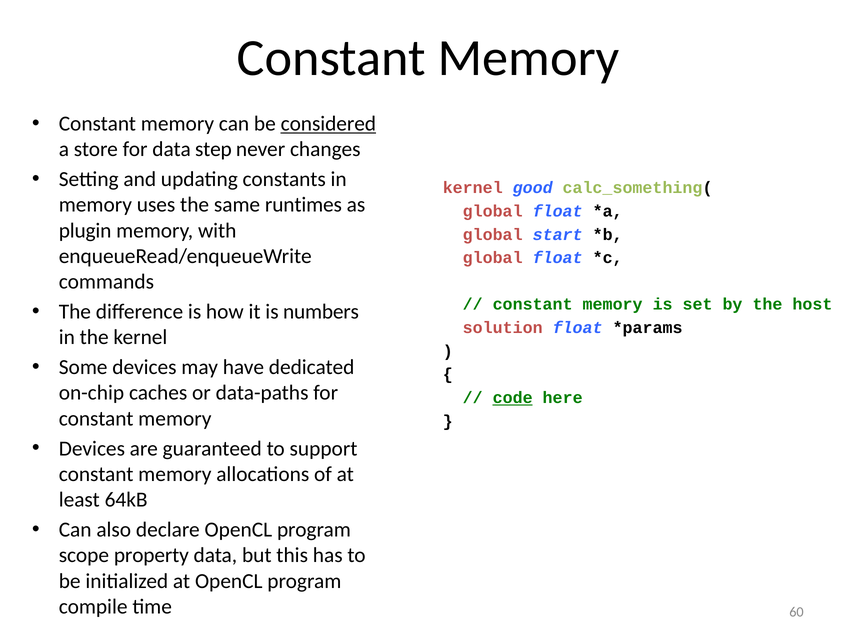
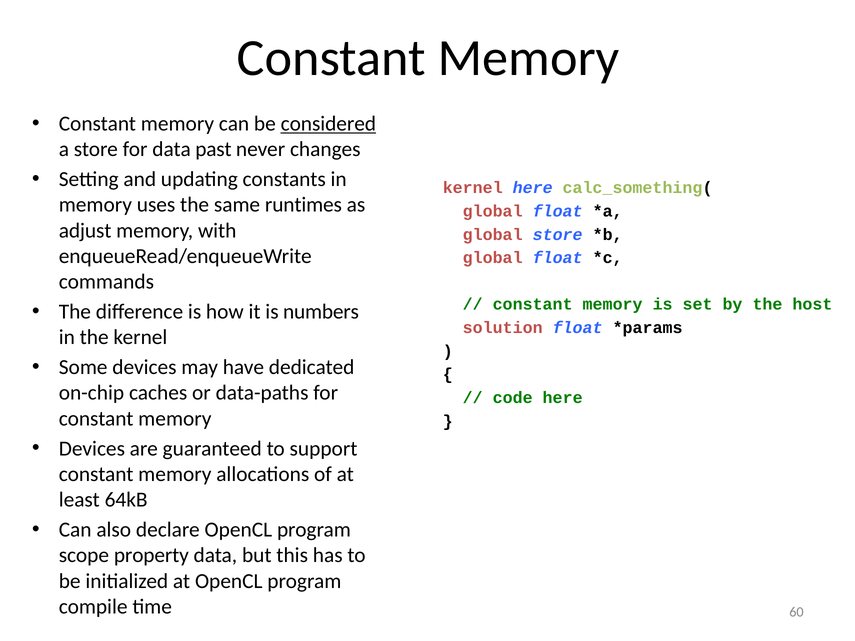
step: step -> past (213, 149)
kernel good: good -> here (533, 188)
plugin: plugin -> adjust (85, 231)
global start: start -> store (558, 235)
code underline: present -> none (513, 398)
